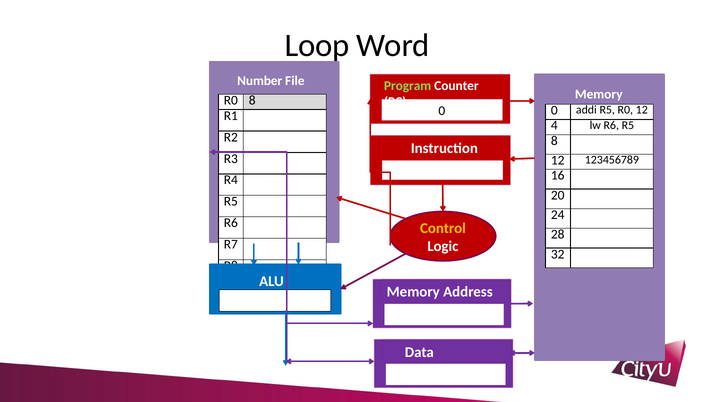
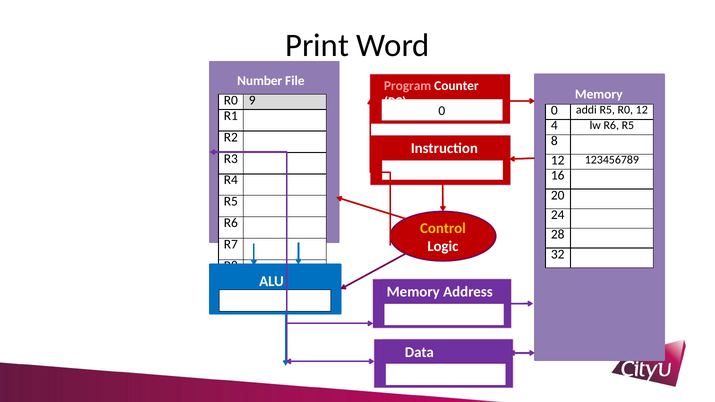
Loop: Loop -> Print (317, 45)
Program colour: light green -> pink (408, 86)
R0 8: 8 -> 9 (252, 101)
